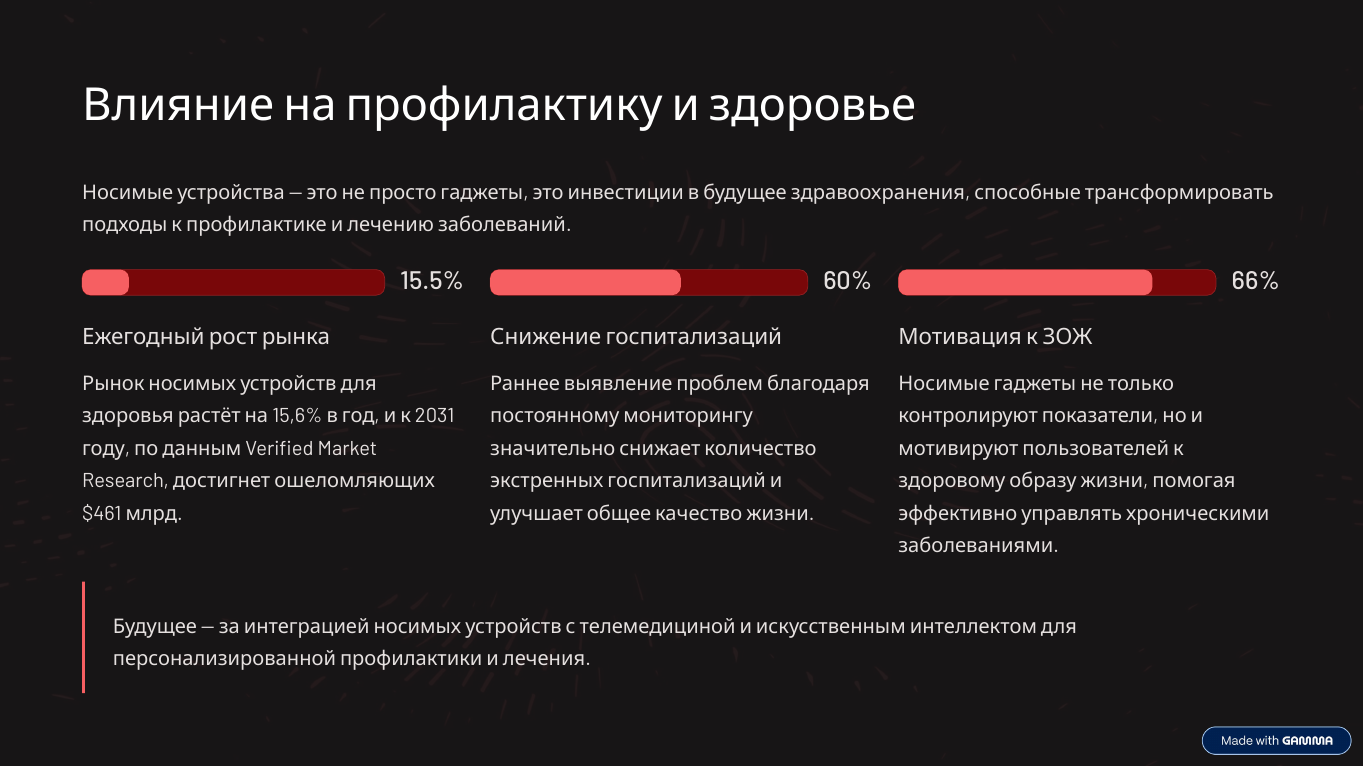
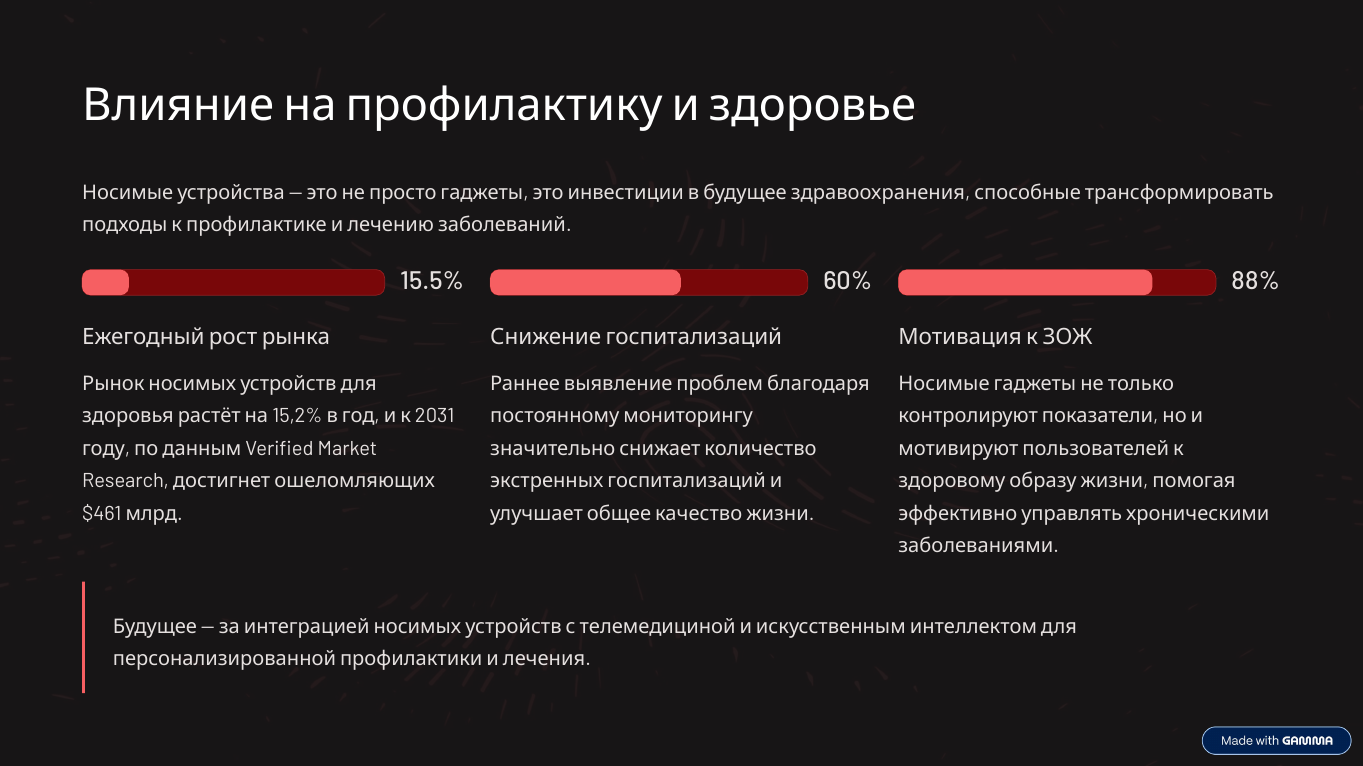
66%: 66% -> 88% (1256, 282)
15,6%: 15,6% -> 15,2% (297, 416)
